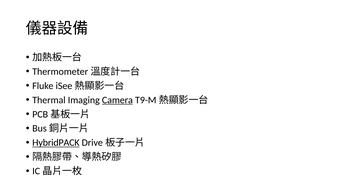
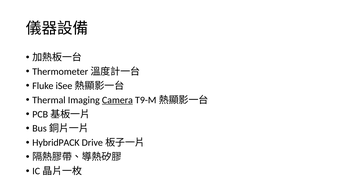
HybridPACK underline: present -> none (56, 143)
